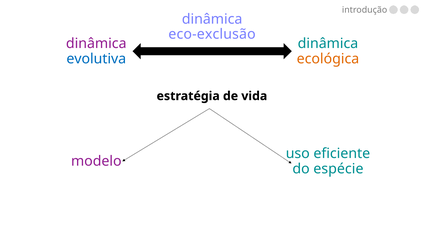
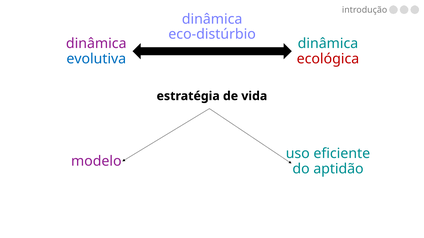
eco-exclusão: eco-exclusão -> eco-distúrbio (212, 34)
ecológica colour: orange -> red (328, 59)
espécie: espécie -> aptidão (338, 169)
